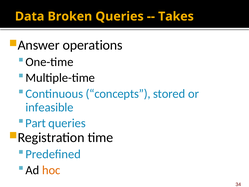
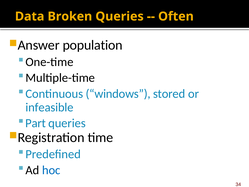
Takes: Takes -> Often (176, 16)
operations: operations -> population (93, 45)
concepts: concepts -> windows (118, 94)
hoc colour: orange -> blue (51, 170)
